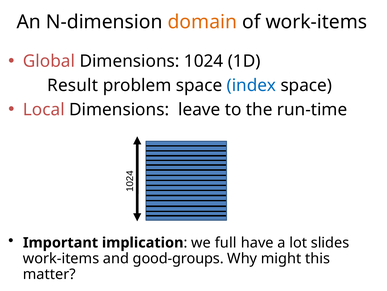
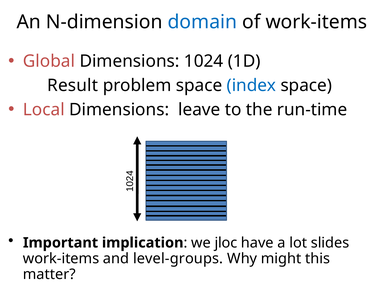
domain colour: orange -> blue (202, 22)
full: full -> jloc (226, 242)
good-groups: good-groups -> level-groups (178, 258)
